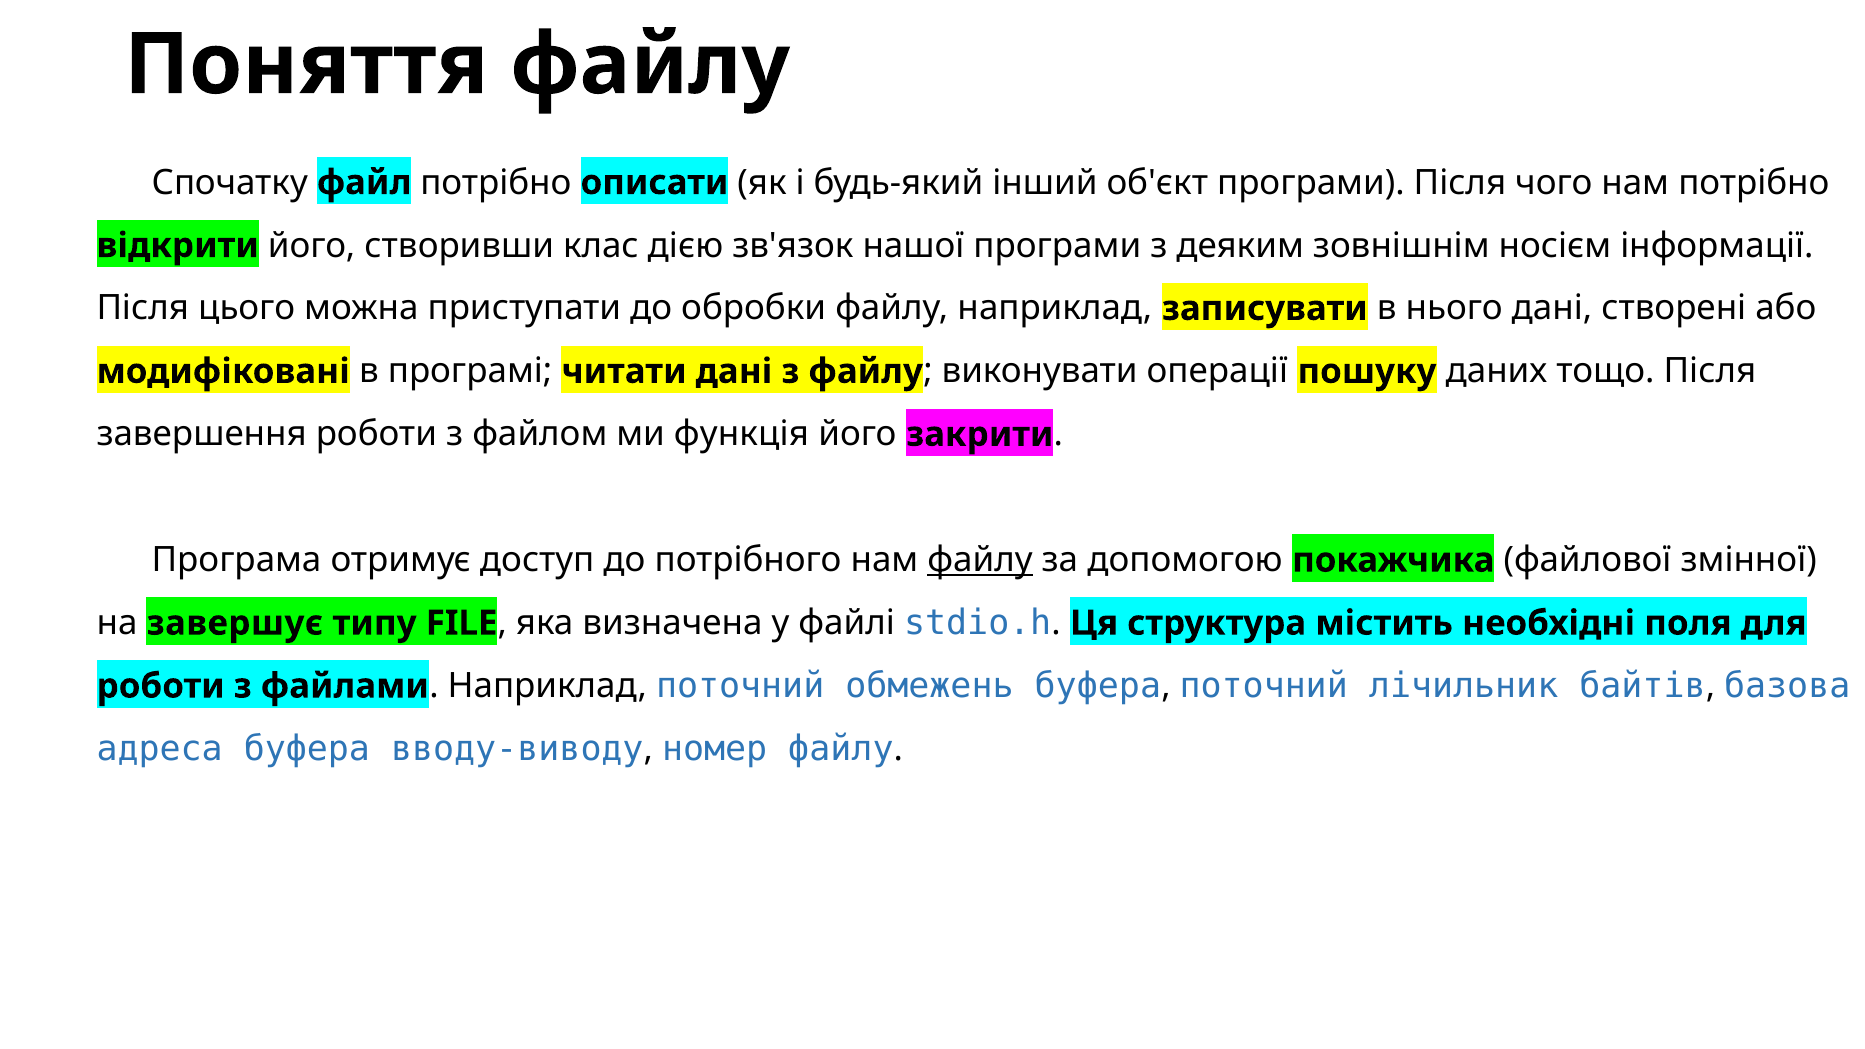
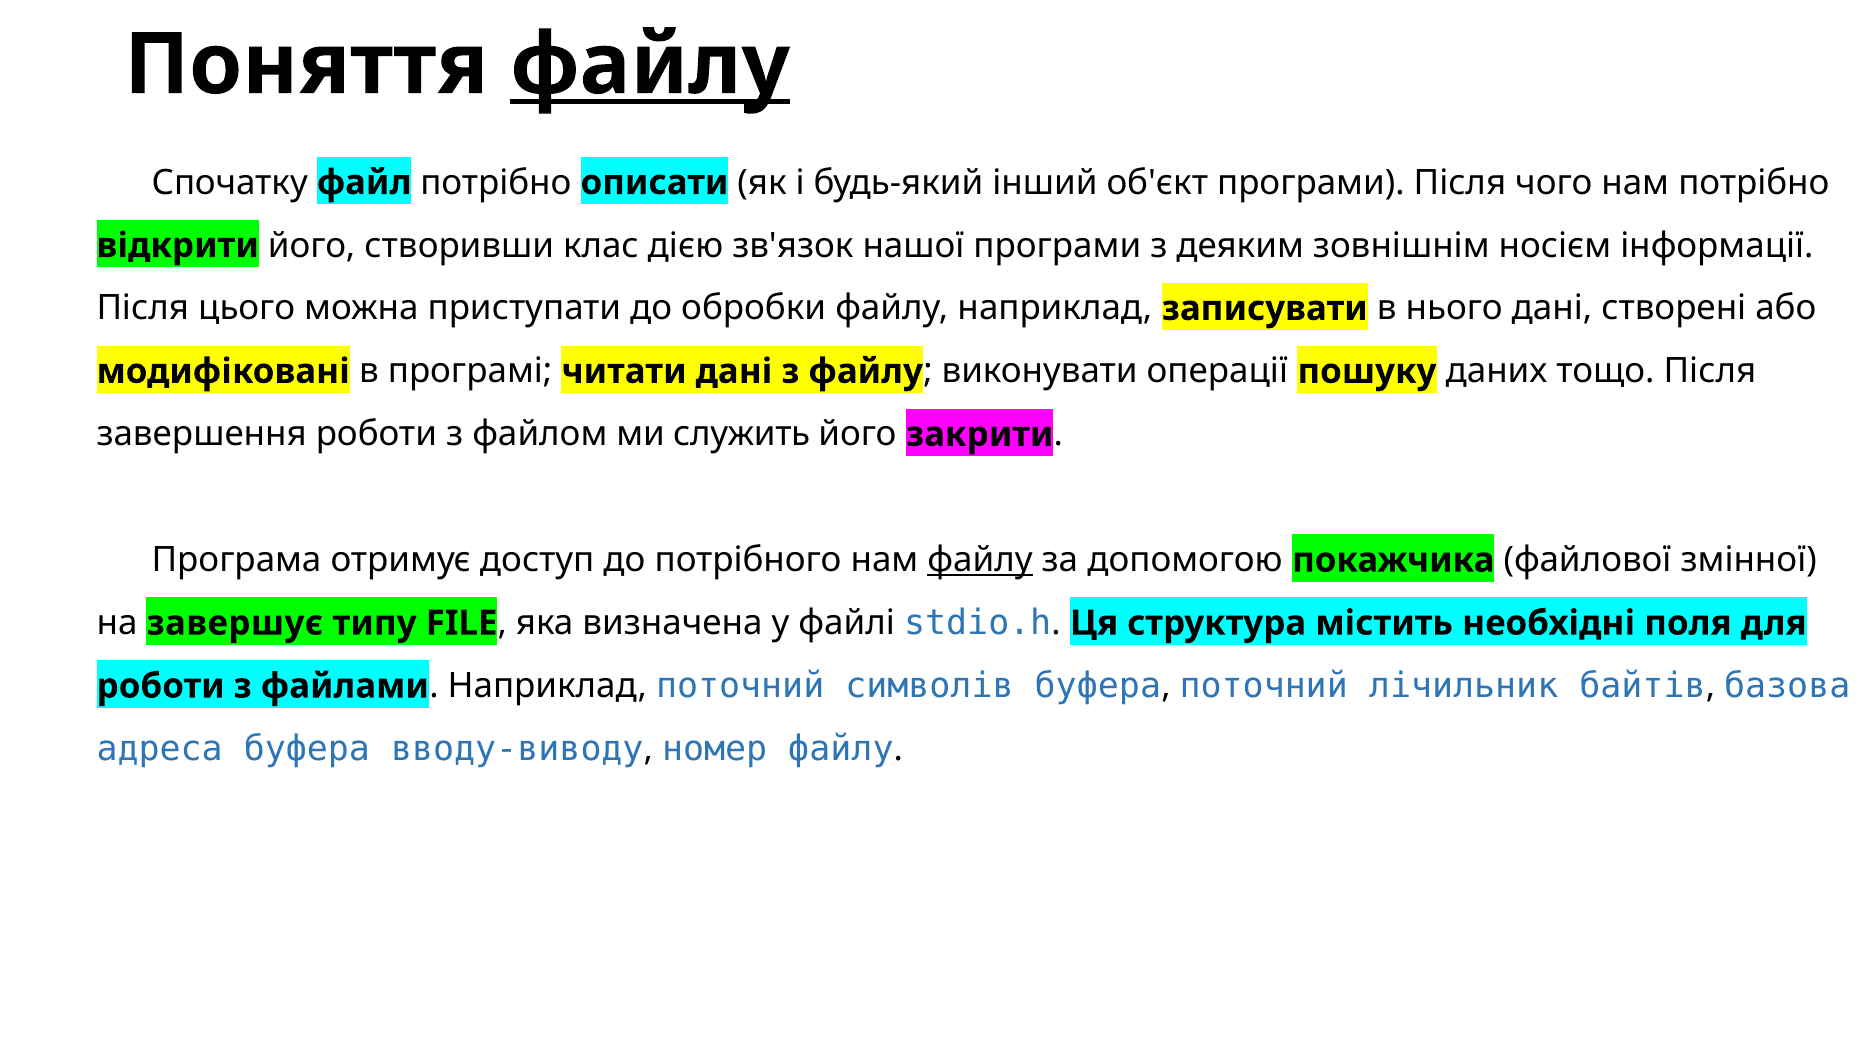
файлу underline: none -> present (650, 65)
функція: функція -> служить (742, 434)
обмежень: обмежень -> символів (929, 686)
